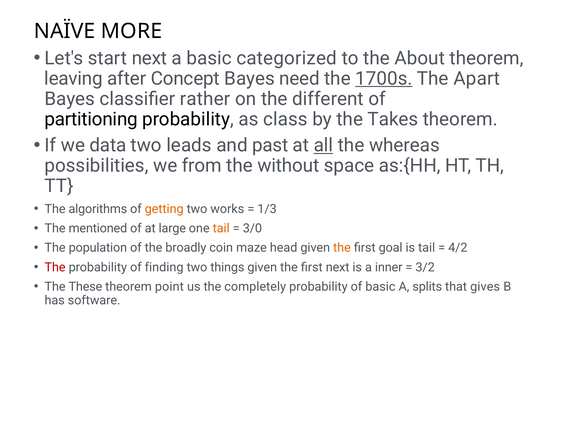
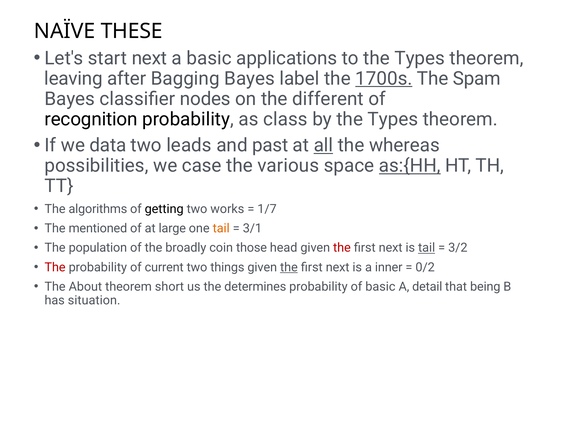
MORE: MORE -> THESE (132, 31)
categorized: categorized -> applications (287, 58)
to the About: About -> Types (420, 58)
Concept: Concept -> Bagging (185, 79)
need: need -> label (299, 79)
Apart: Apart -> Spam (477, 79)
rather: rather -> nodes (205, 99)
partitioning: partitioning -> recognition (91, 119)
by the Takes: Takes -> Types (393, 119)
from: from -> case (202, 166)
without: without -> various (288, 166)
as:{HH underline: none -> present (410, 166)
getting colour: orange -> black (164, 209)
1/3: 1/3 -> 1/7 (267, 209)
3/0: 3/0 -> 3/1 (252, 229)
maze: maze -> those (252, 248)
the colour: orange -> red (342, 248)
goal: goal -> next (391, 248)
tail underline: none -> present (427, 248)
4/2: 4/2 -> 3/2 (458, 248)
finding: finding -> current (164, 268)
the underline: none -> present (289, 268)
3/2: 3/2 -> 0/2 (425, 268)
These: These -> About (85, 287)
point: point -> short (169, 287)
completely: completely -> determines (255, 287)
splits: splits -> detail (427, 287)
gives: gives -> being (485, 287)
software: software -> situation (94, 301)
